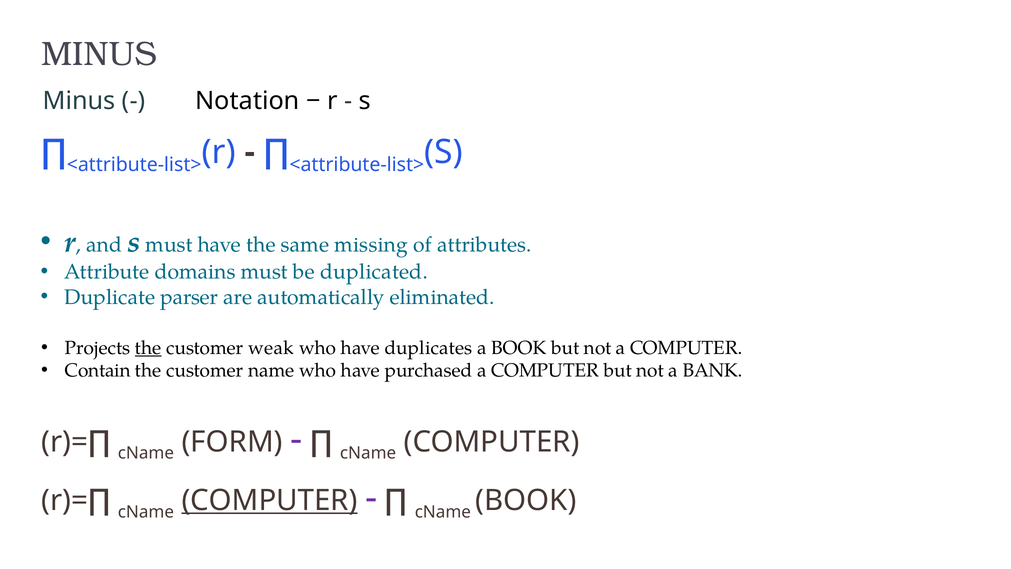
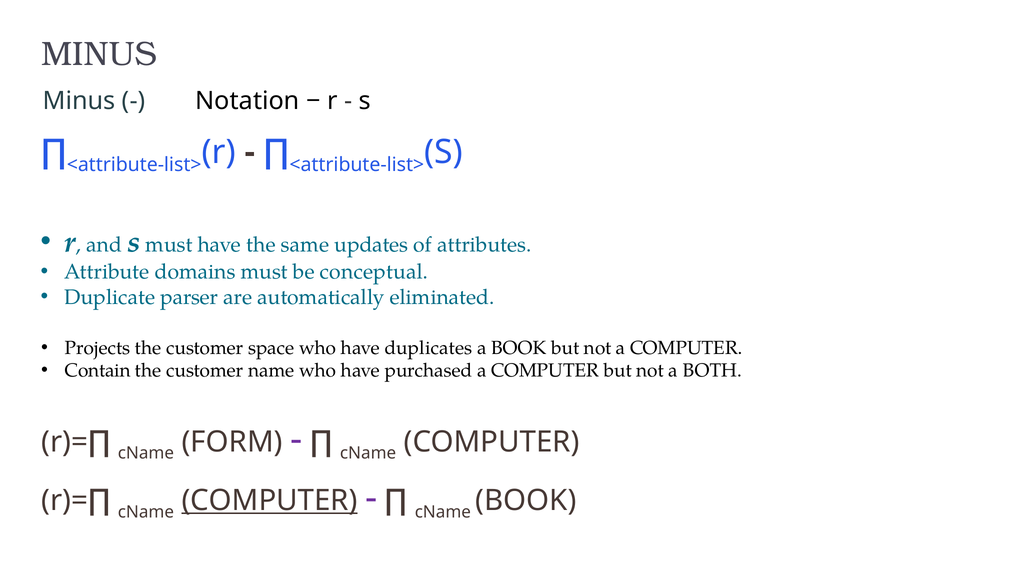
missing: missing -> updates (371, 245)
duplicated: duplicated -> conceptual (374, 272)
the underline: present -> none (148, 348)
weak: weak -> space (271, 348)
BANK: BANK -> BOTH (713, 370)
